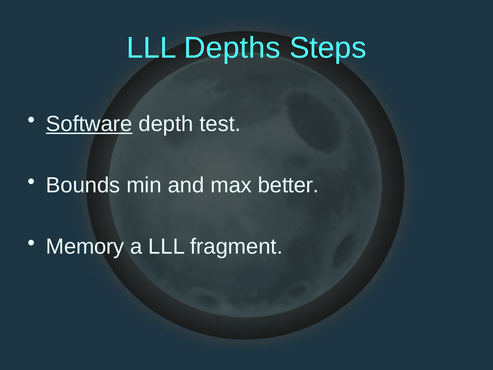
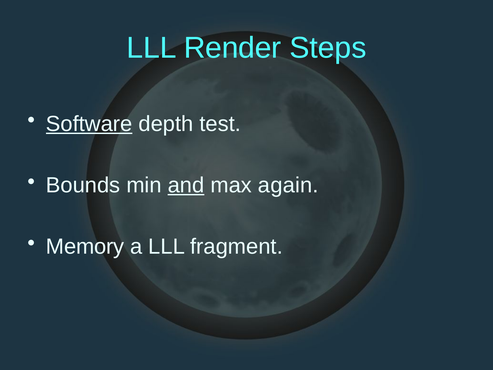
Depths: Depths -> Render (233, 48)
and underline: none -> present (186, 185)
better: better -> again (288, 185)
